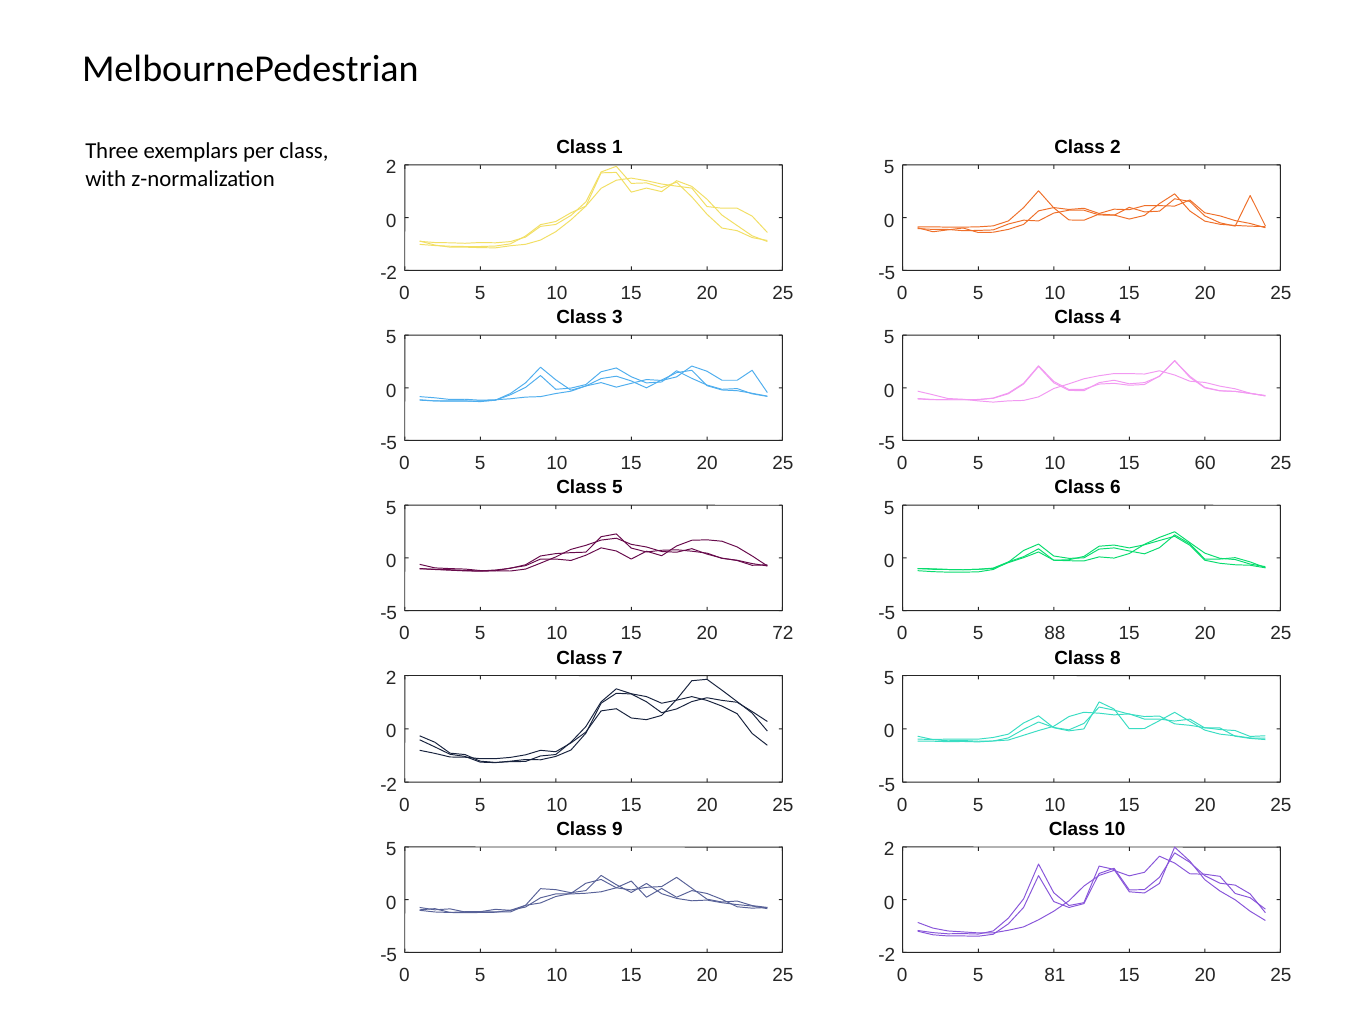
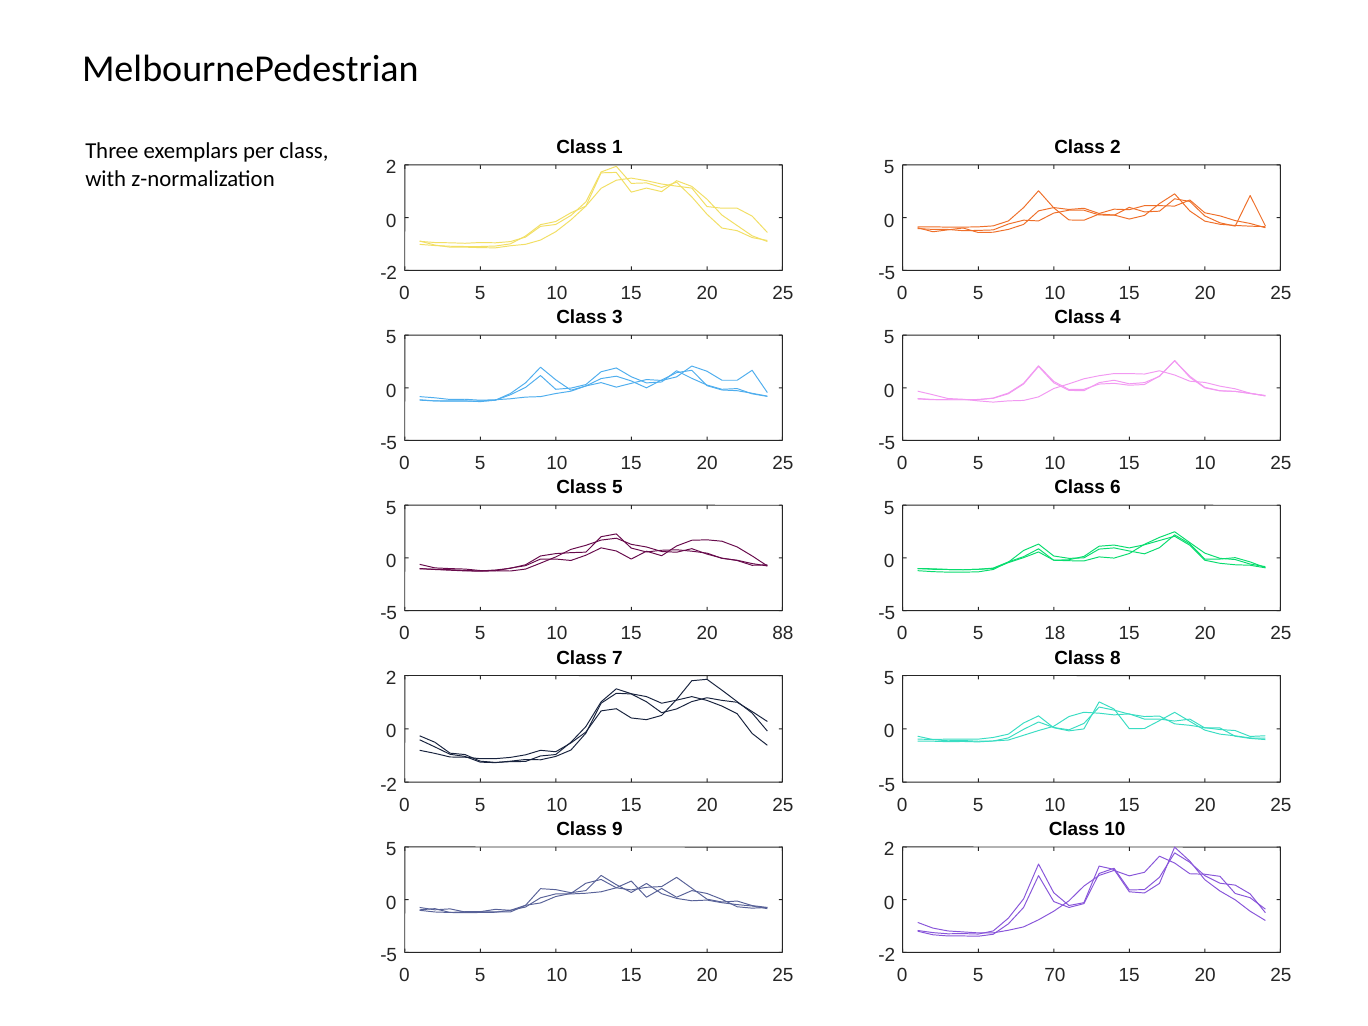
15 60: 60 -> 10 (1205, 463)
72: 72 -> 88 (783, 633)
88: 88 -> 18 (1055, 633)
81: 81 -> 70 (1055, 975)
